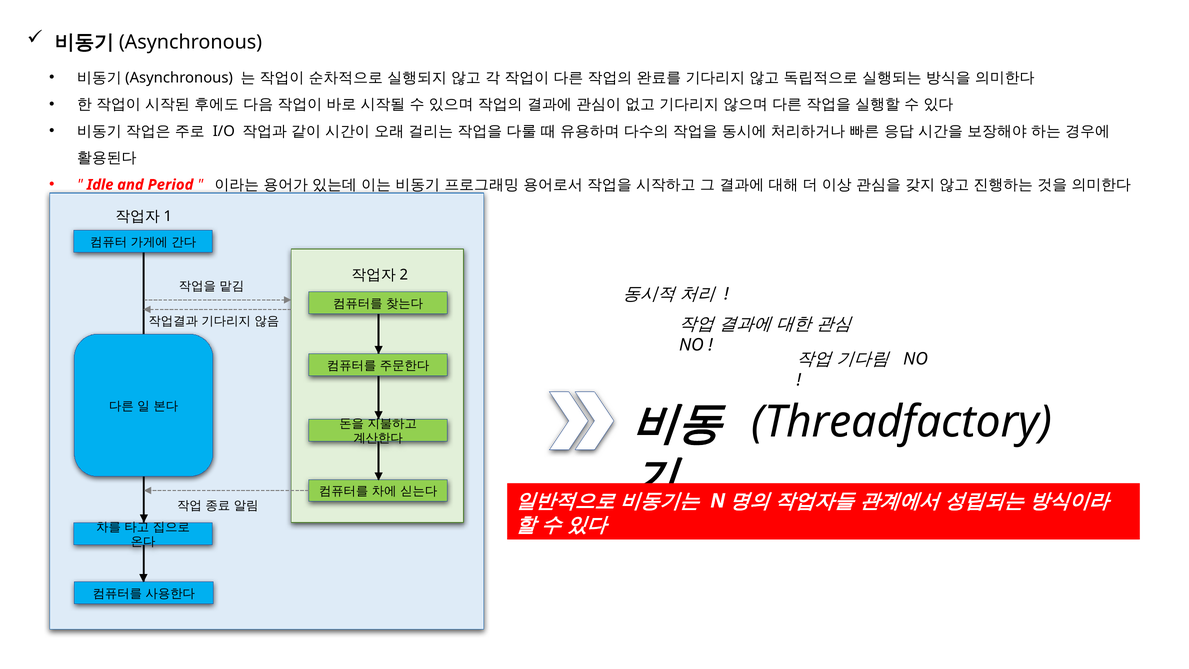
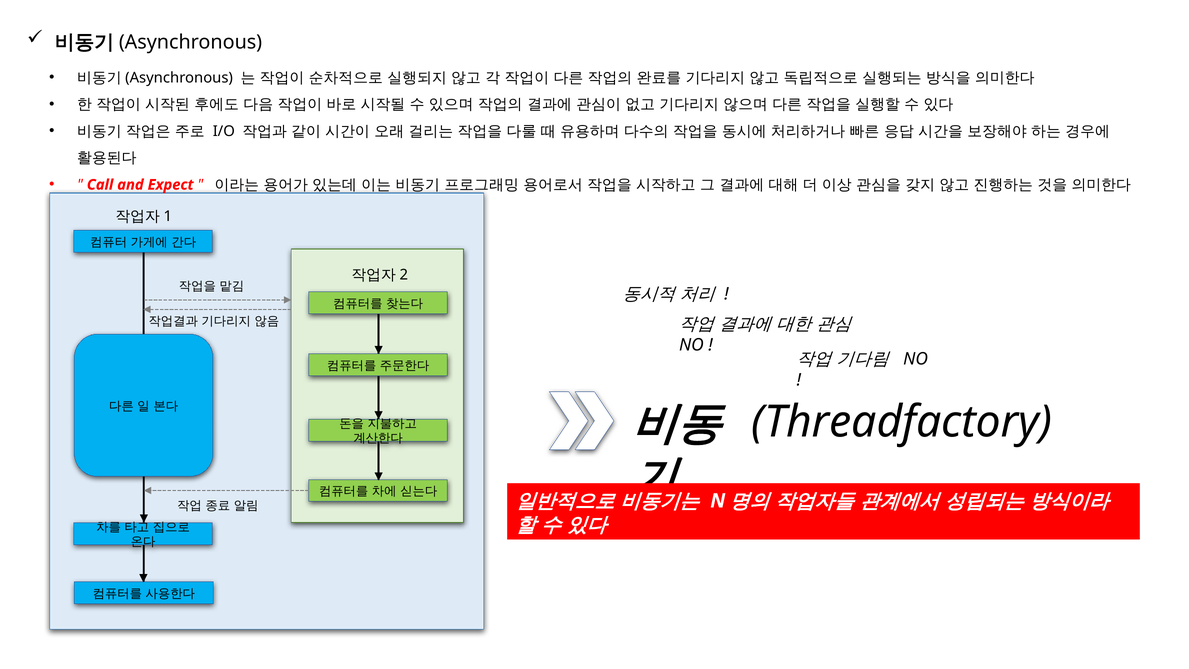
Idle: Idle -> Call (100, 185)
Period: Period -> Expect (171, 185)
